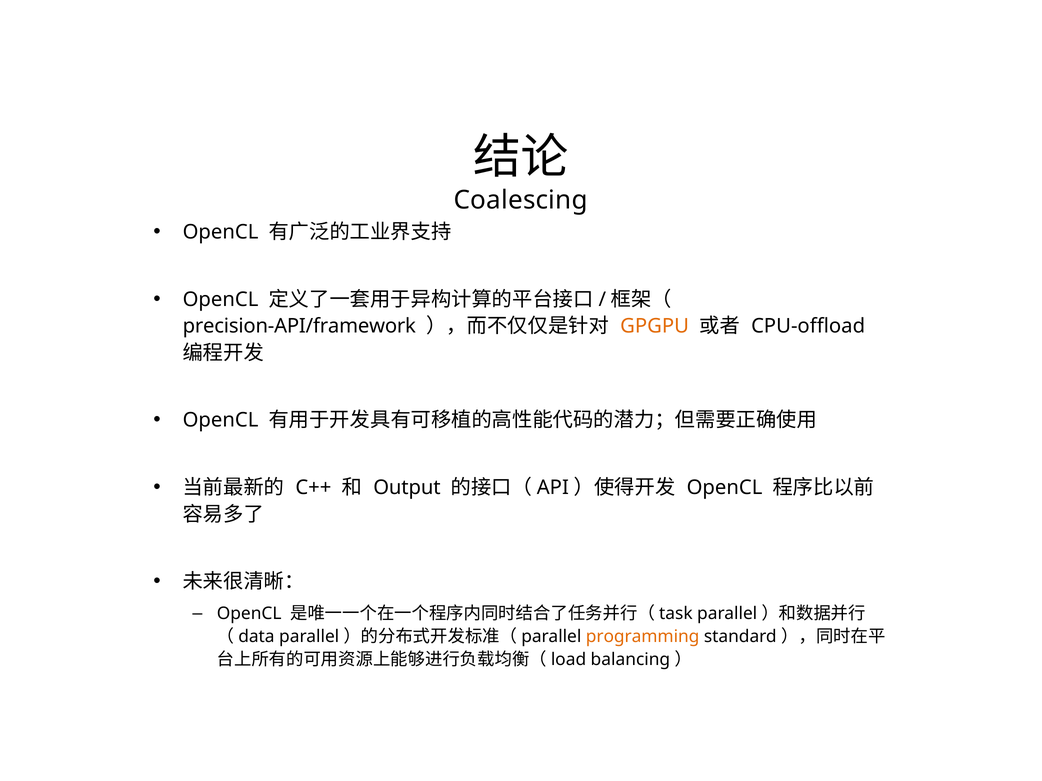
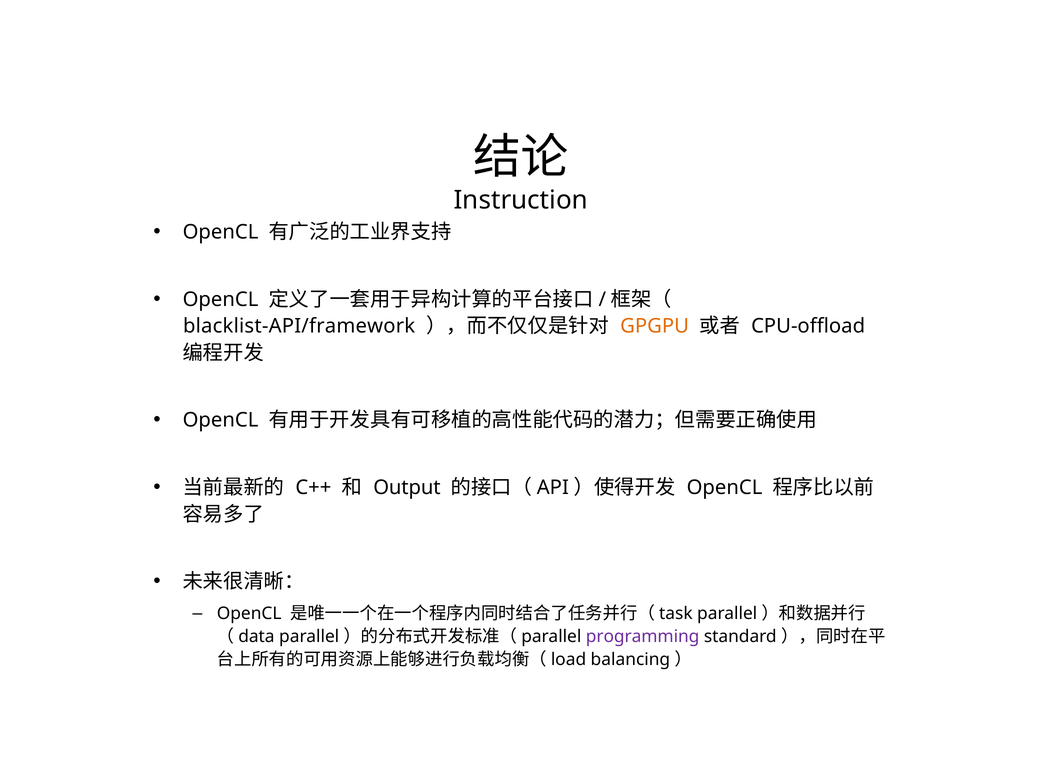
Coalescing: Coalescing -> Instruction (521, 200)
precision-API/framework: precision-API/framework -> blacklist-API/framework (299, 326)
programming colour: orange -> purple (643, 637)
